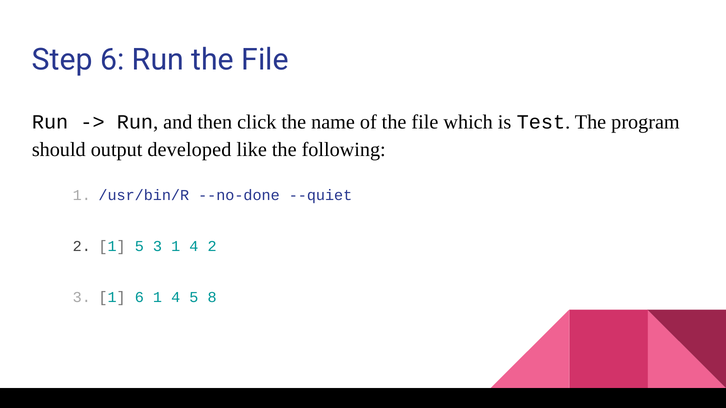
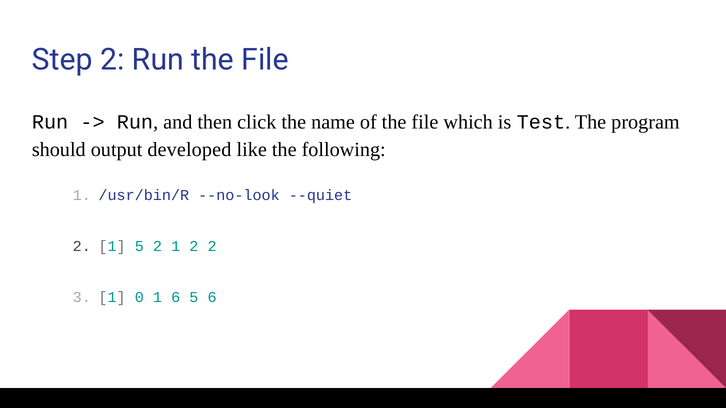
Step 6: 6 -> 2 (112, 60)
--no-done: --no-done -> --no-look (239, 195)
5 3: 3 -> 2 (158, 246)
4: 4 -> 2 (194, 246)
1 6: 6 -> 0 (139, 298)
4: 4 -> 6 (176, 298)
5 8: 8 -> 6 (212, 298)
